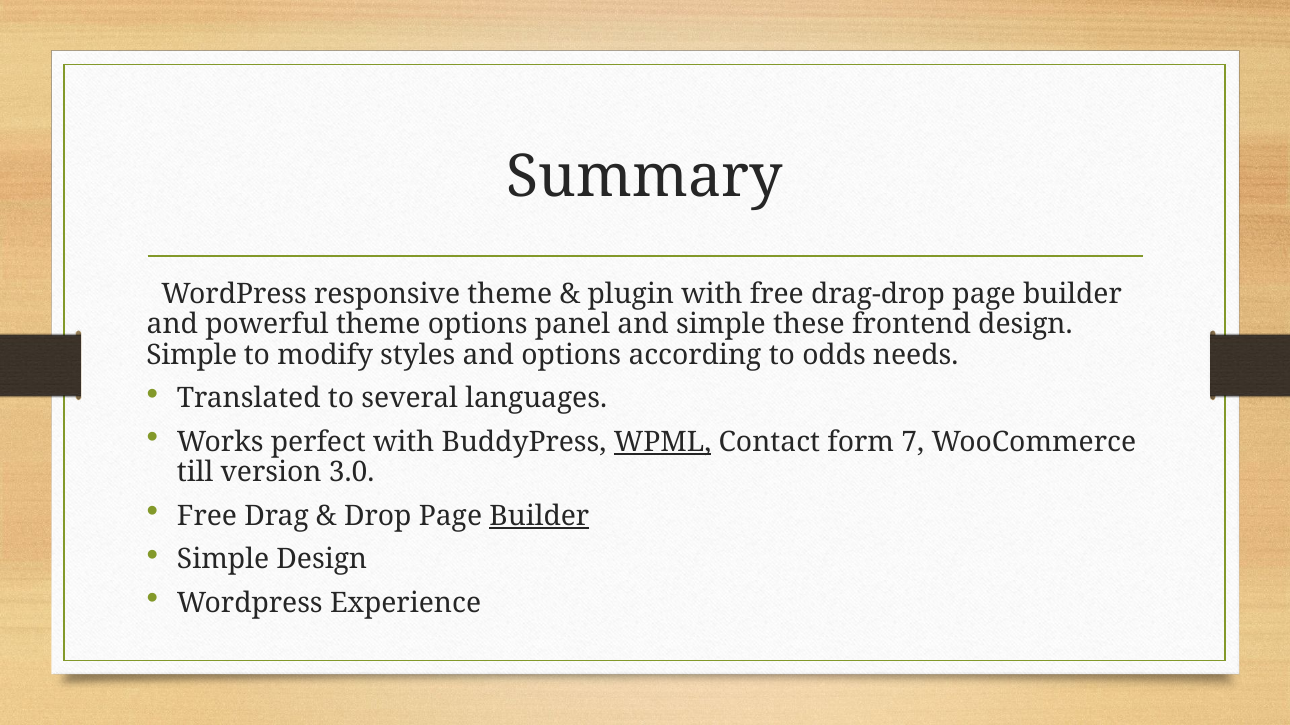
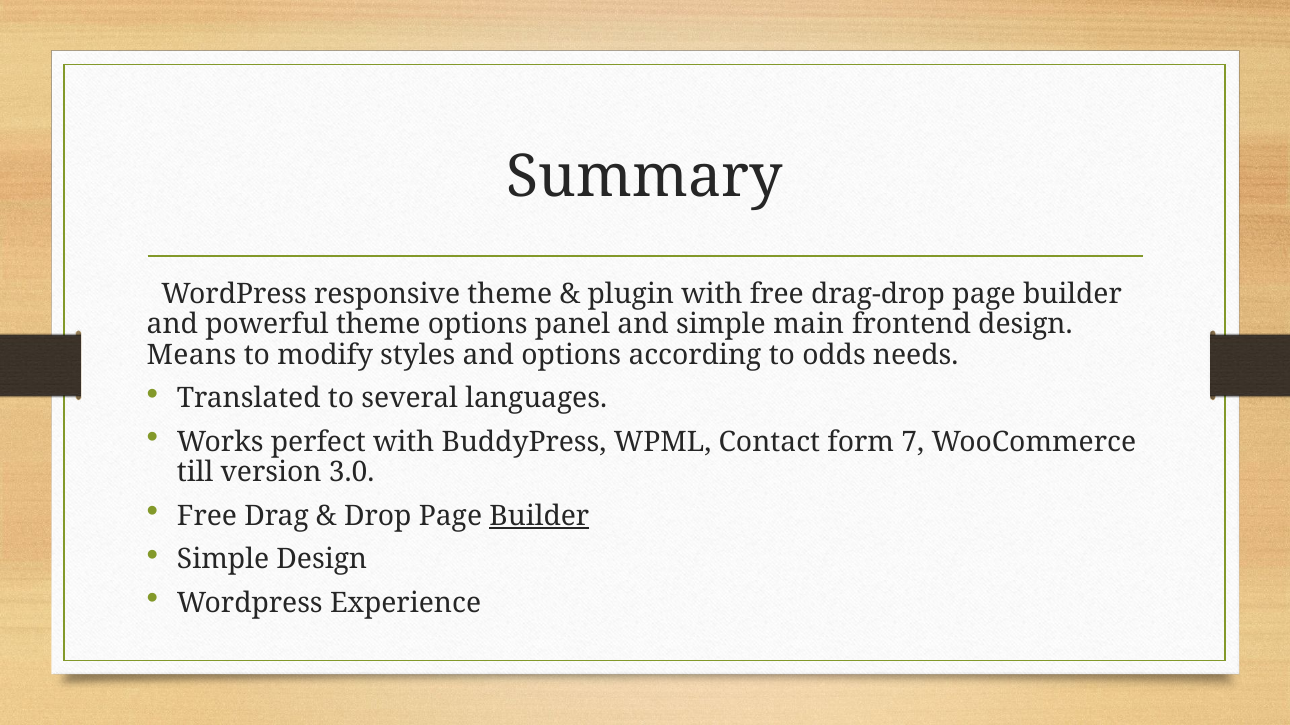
these: these -> main (809, 325)
Simple: Simple -> Means (191, 355)
WPML underline: present -> none (663, 442)
